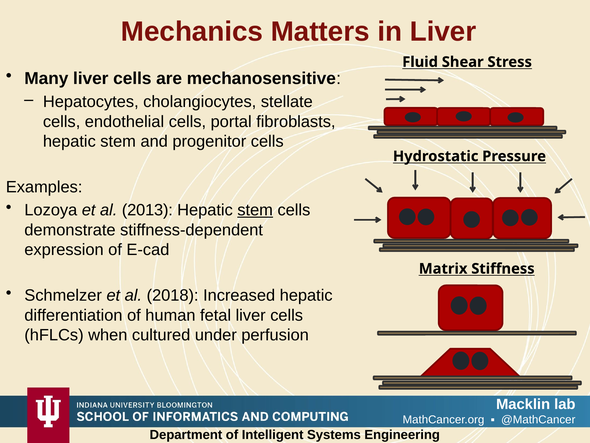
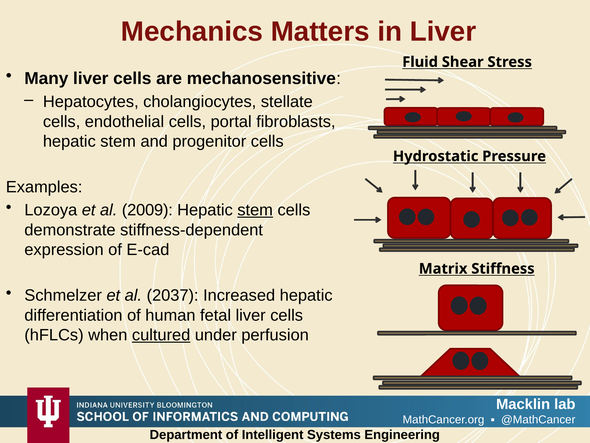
2013: 2013 -> 2009 (147, 210)
2018: 2018 -> 2037 (173, 295)
cultured underline: none -> present (161, 335)
